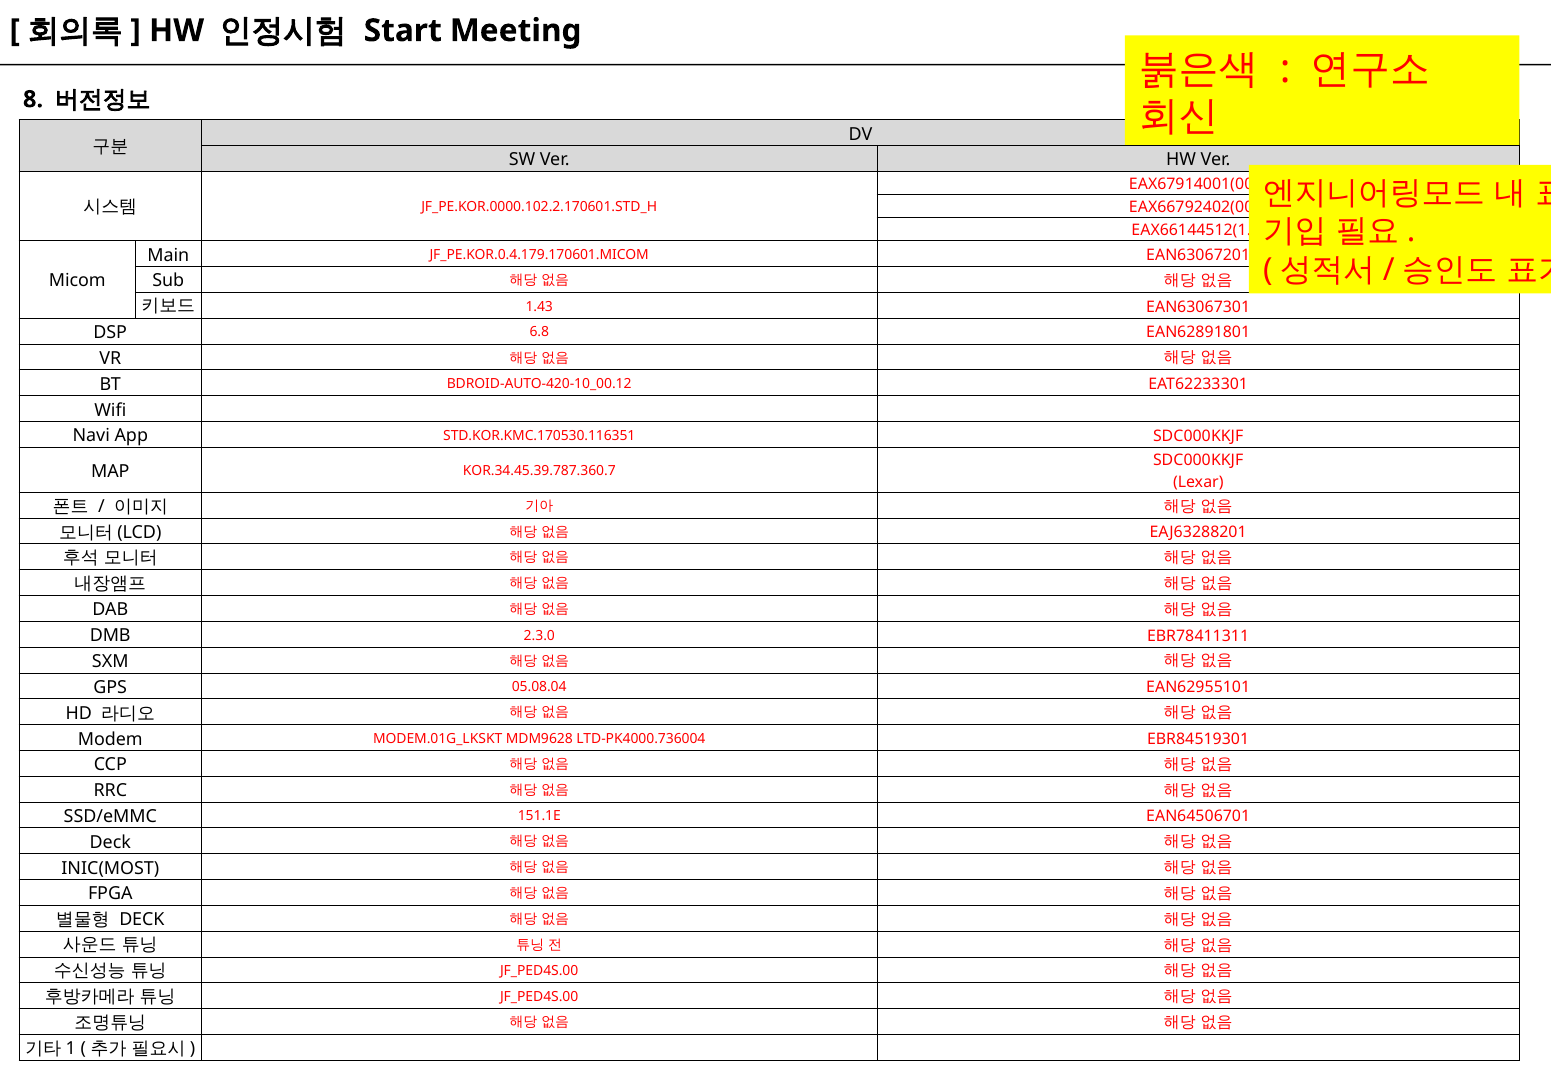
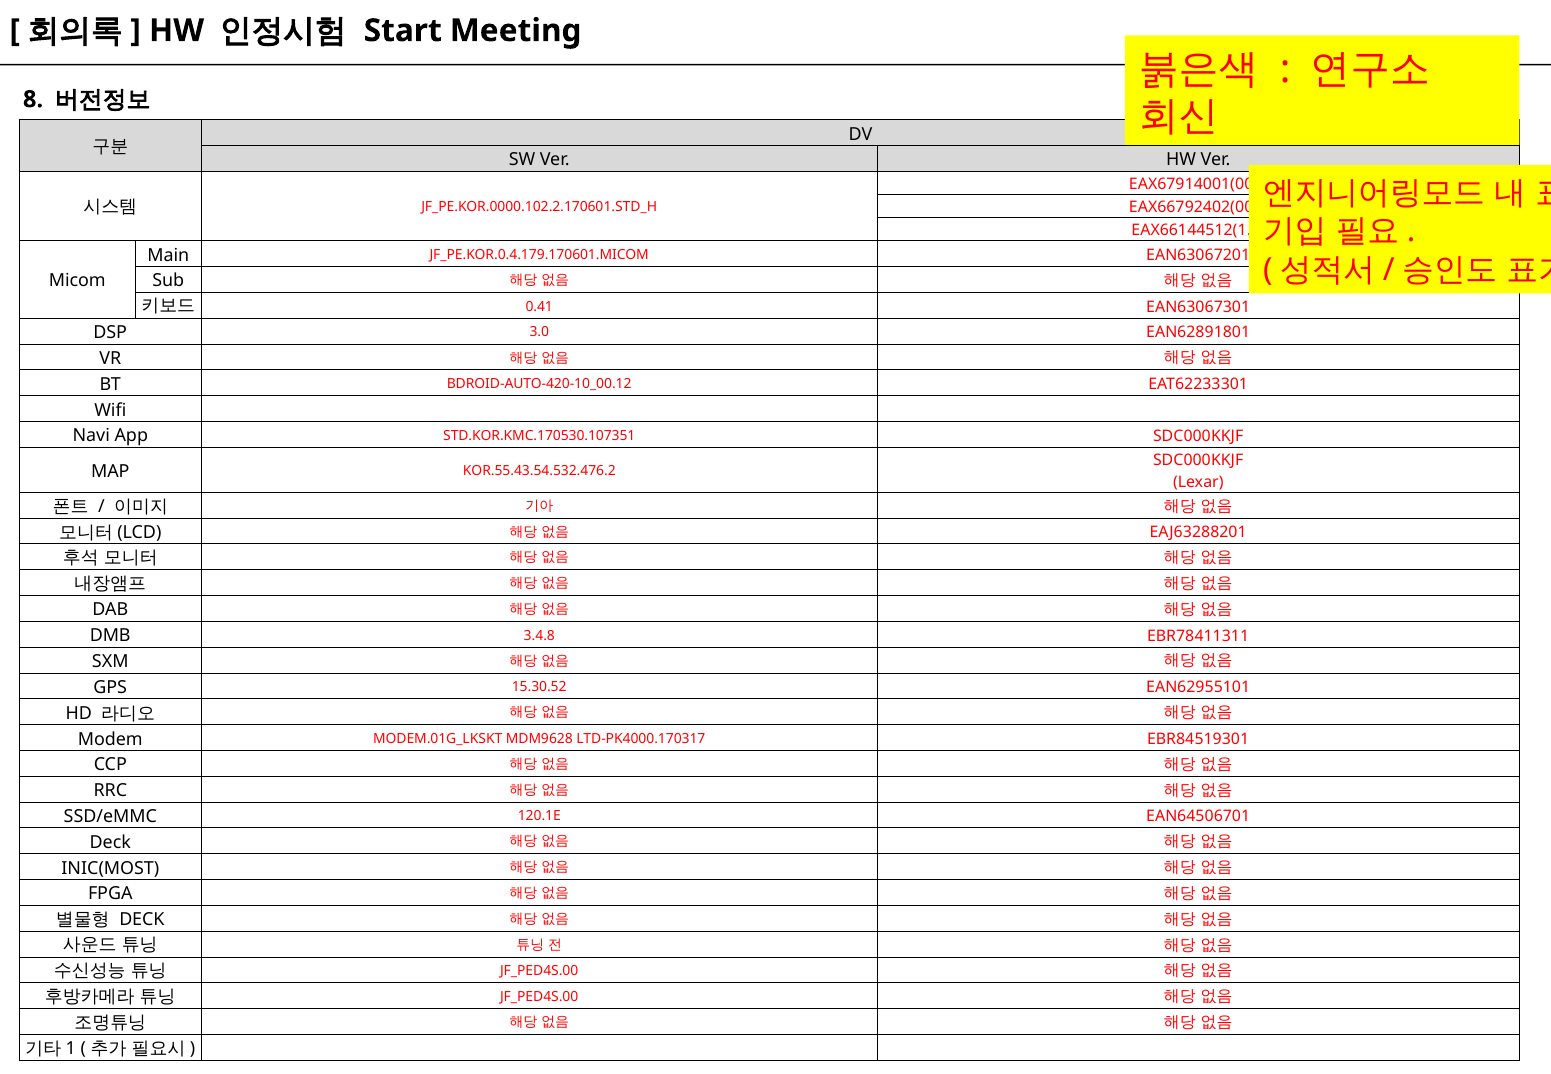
1.43: 1.43 -> 0.41 (539, 306)
6.8: 6.8 -> 3.0 (539, 332)
STD.KOR.KMC.170530.116351: STD.KOR.KMC.170530.116351 -> STD.KOR.KMC.170530.107351 (539, 436)
KOR.34.45.39.787.360.7: KOR.34.45.39.787.360.7 -> KOR.55.43.54.532.476.2 (539, 471)
2.3.0: 2.3.0 -> 3.4.8 (539, 635)
05.08.04: 05.08.04 -> 15.30.52 (539, 687)
LTD-PK4000.736004: LTD-PK4000.736004 -> LTD-PK4000.170317 (641, 739)
151.1E: 151.1E -> 120.1E (539, 816)
